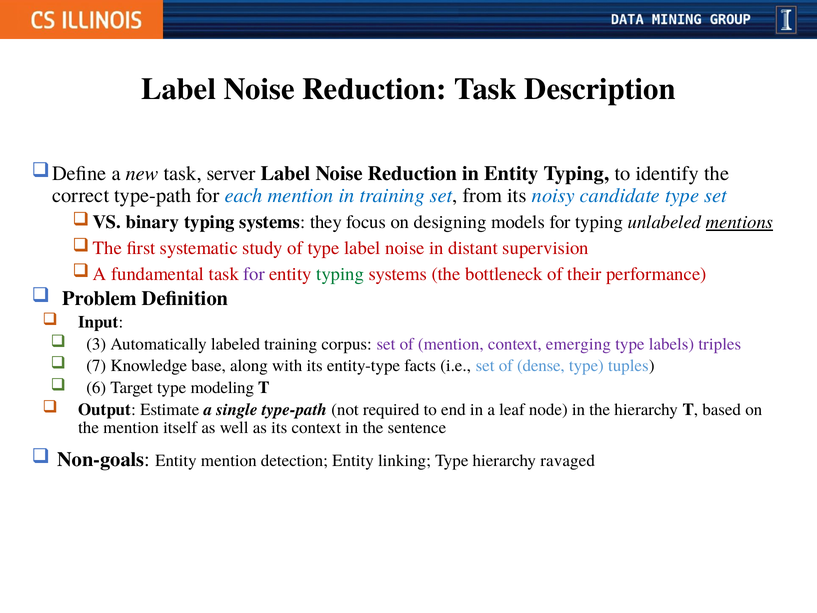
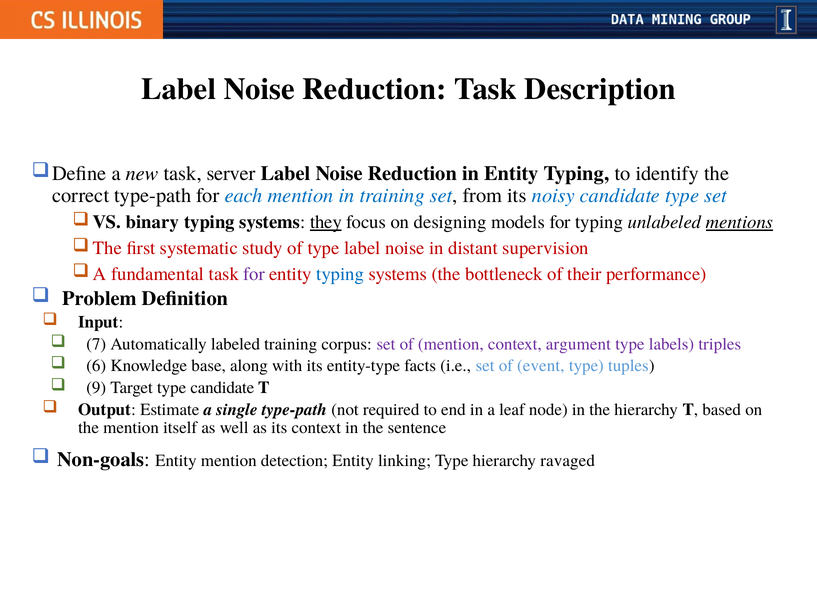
they underline: none -> present (326, 222)
typing colour: green -> blue (340, 274)
3: 3 -> 7 (96, 344)
emerging: emerging -> argument (578, 344)
7: 7 -> 6 (96, 366)
dense: dense -> event (541, 366)
6: 6 -> 9 (96, 387)
type modeling: modeling -> candidate (222, 387)
